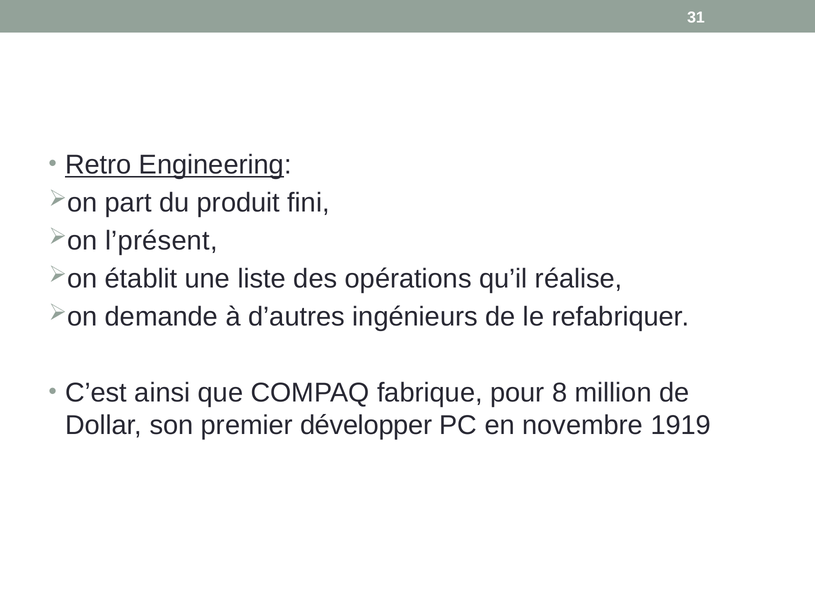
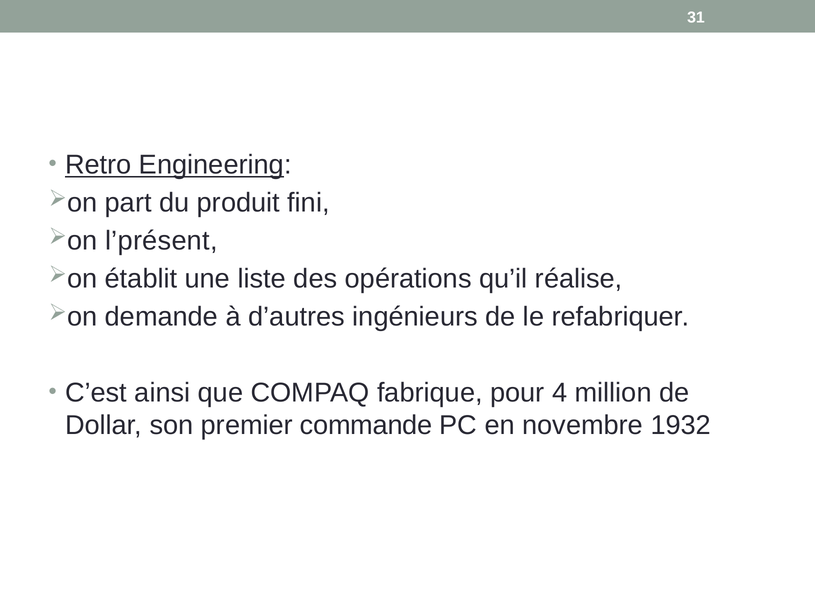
8: 8 -> 4 (560, 393)
développer: développer -> commande (366, 426)
1919: 1919 -> 1932 (681, 426)
